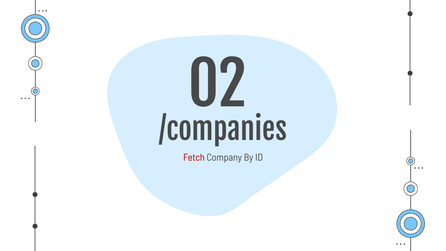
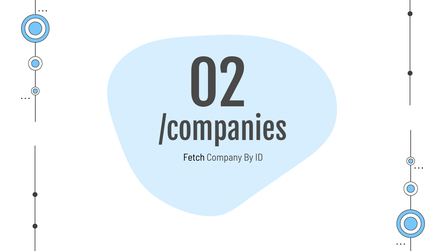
Fetch colour: red -> black (194, 157)
